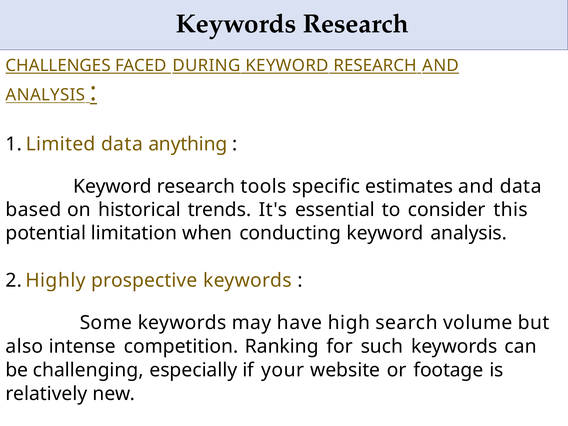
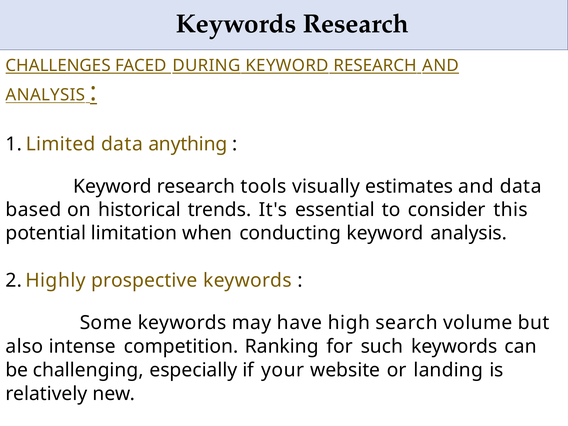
specific: specific -> visually (326, 186)
footage: footage -> landing (448, 370)
